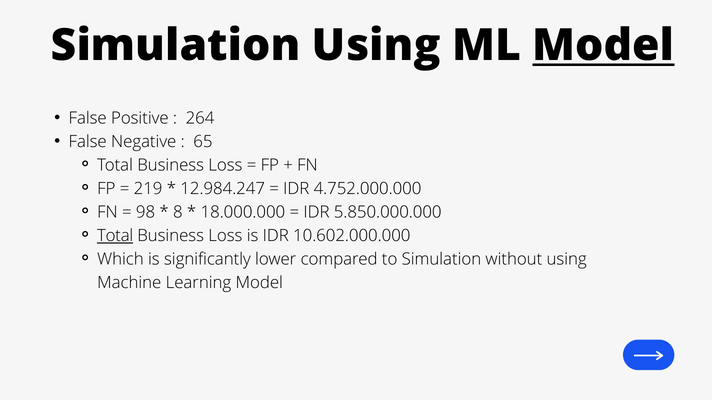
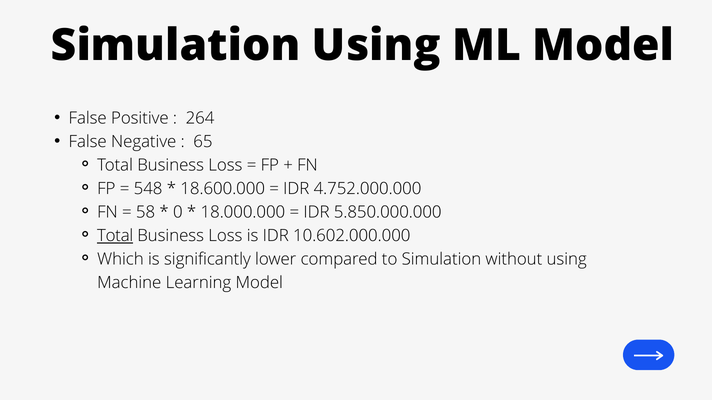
Model underline: present -> none (603, 46)
219: 219 -> 548 (148, 189)
12.984.247: 12.984.247 -> 18.600.000 (223, 189)
98: 98 -> 58 (146, 213)
8: 8 -> 0 (178, 213)
